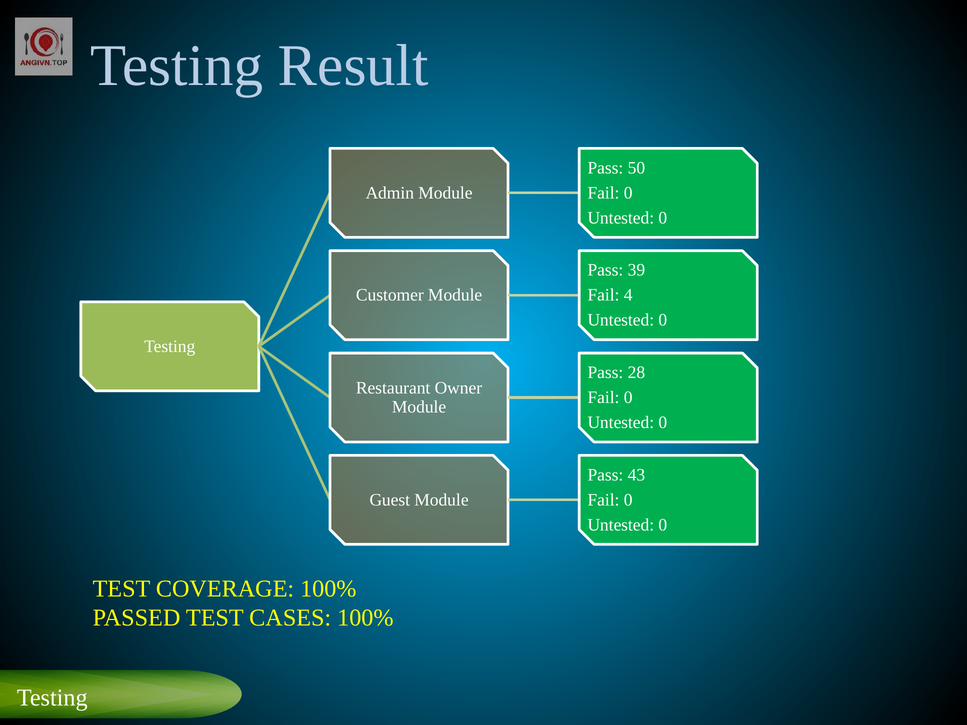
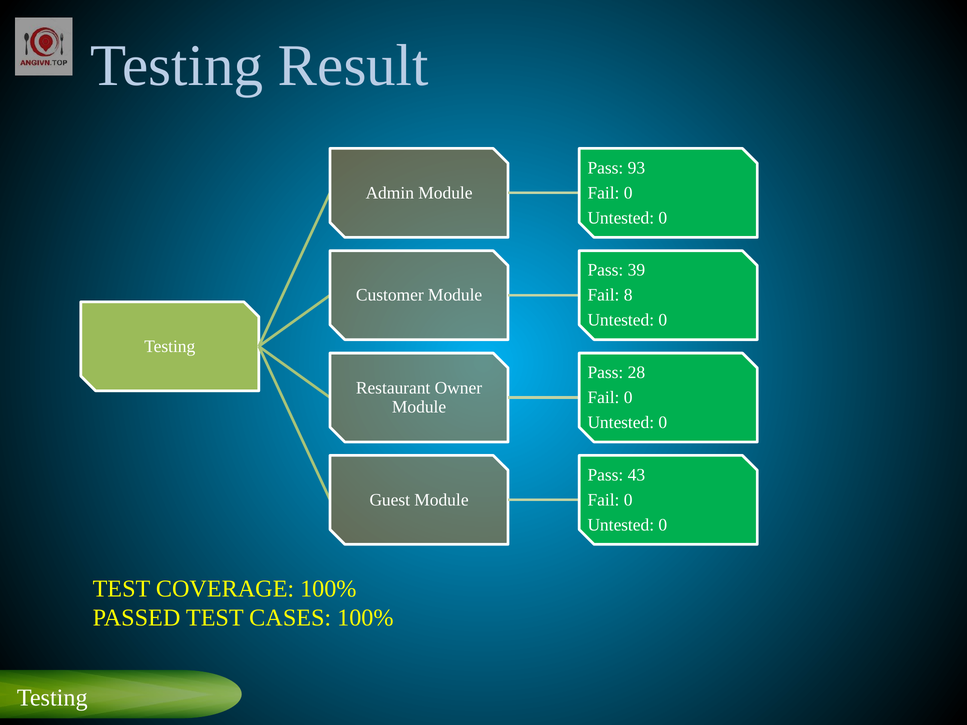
50: 50 -> 93 (636, 168)
4: 4 -> 8 (628, 295)
